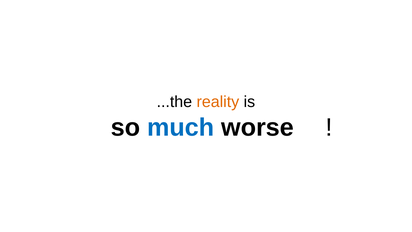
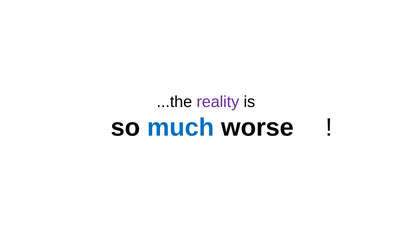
reality colour: orange -> purple (218, 102)
